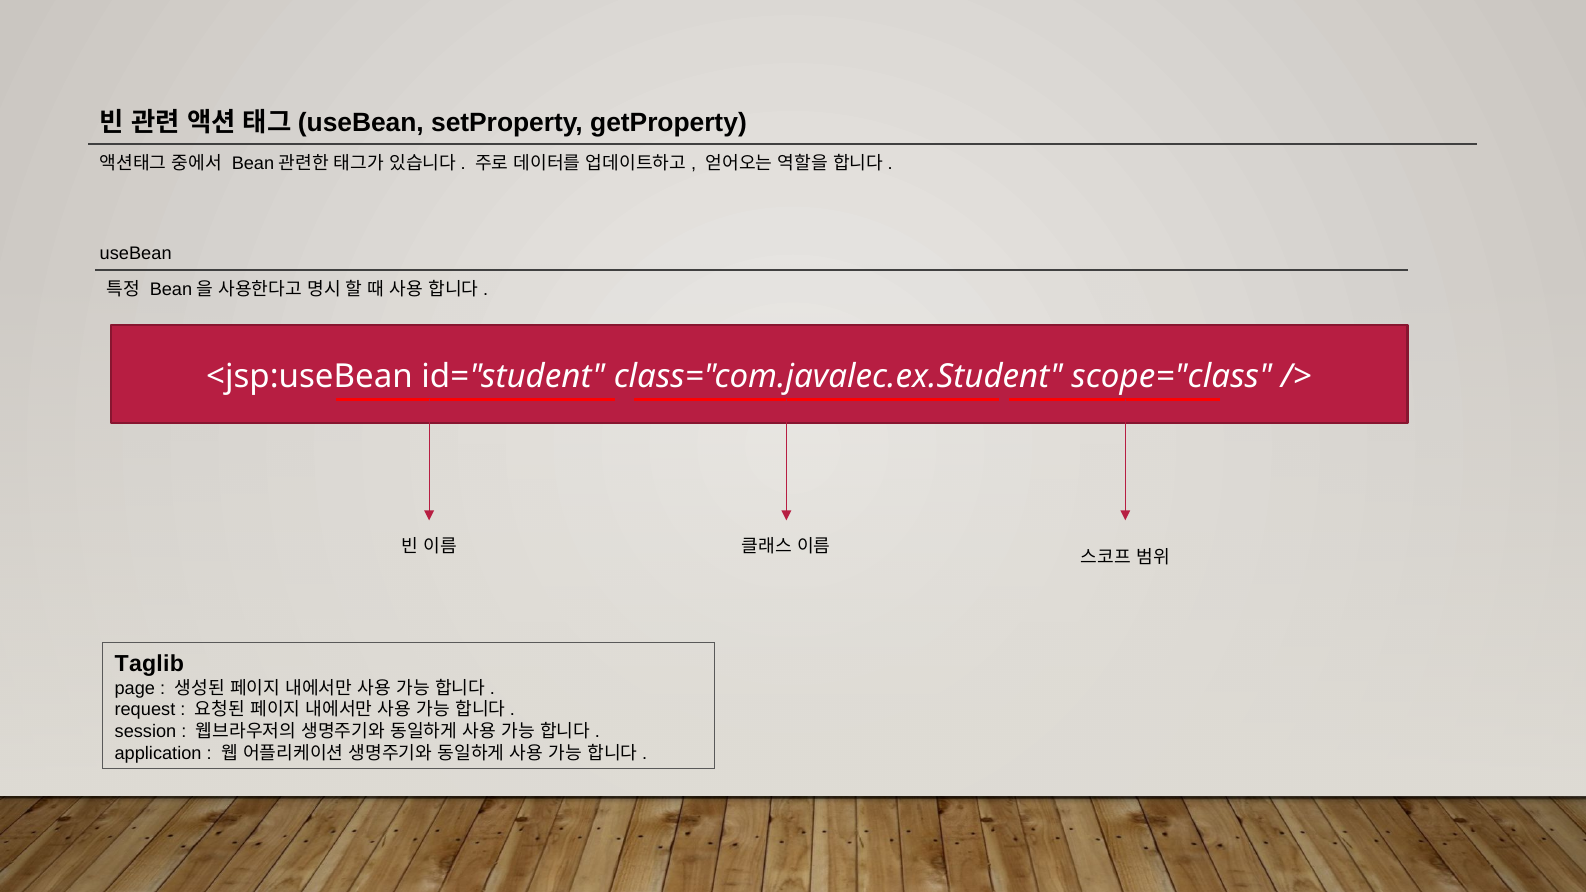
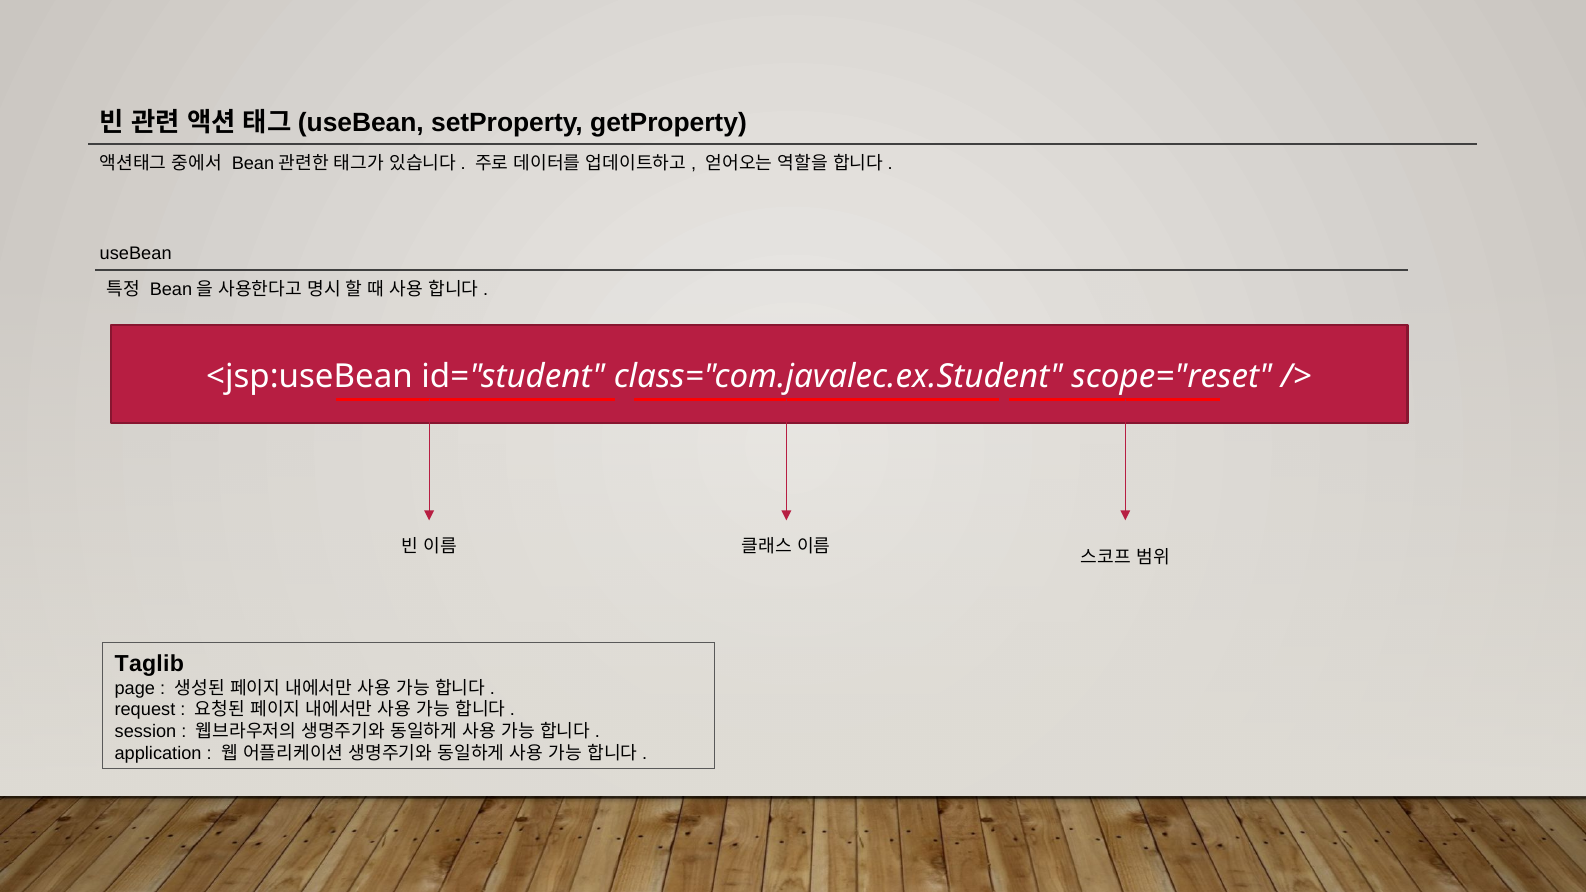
scope="class: scope="class -> scope="reset (1172, 377)
